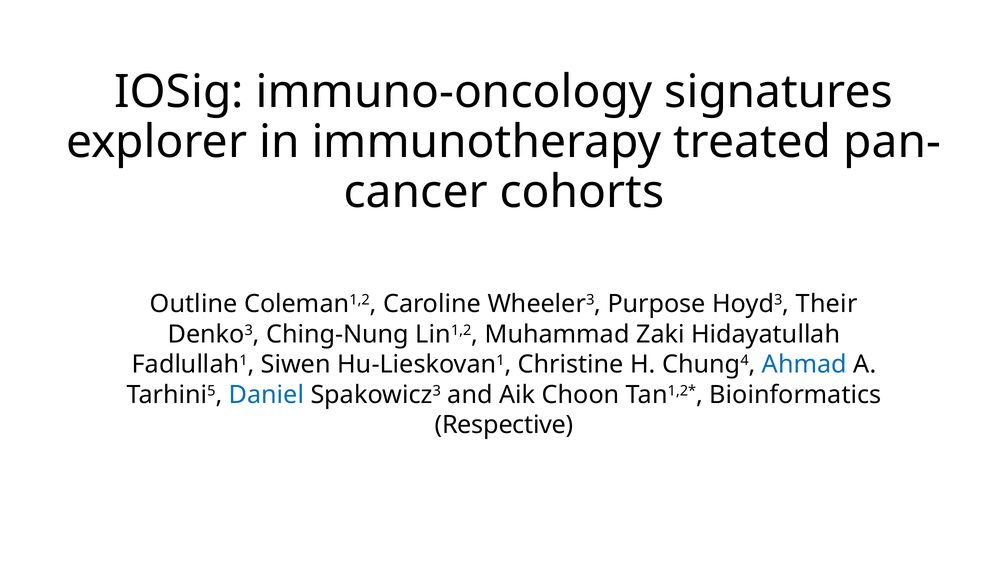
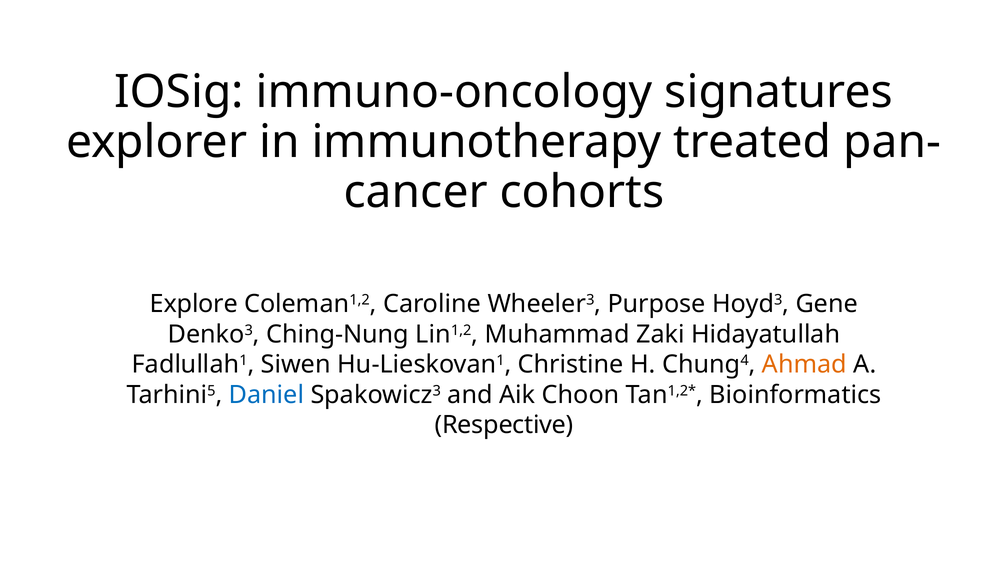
Outline: Outline -> Explore (194, 304)
Their: Their -> Gene (827, 304)
Ahmad colour: blue -> orange (804, 365)
